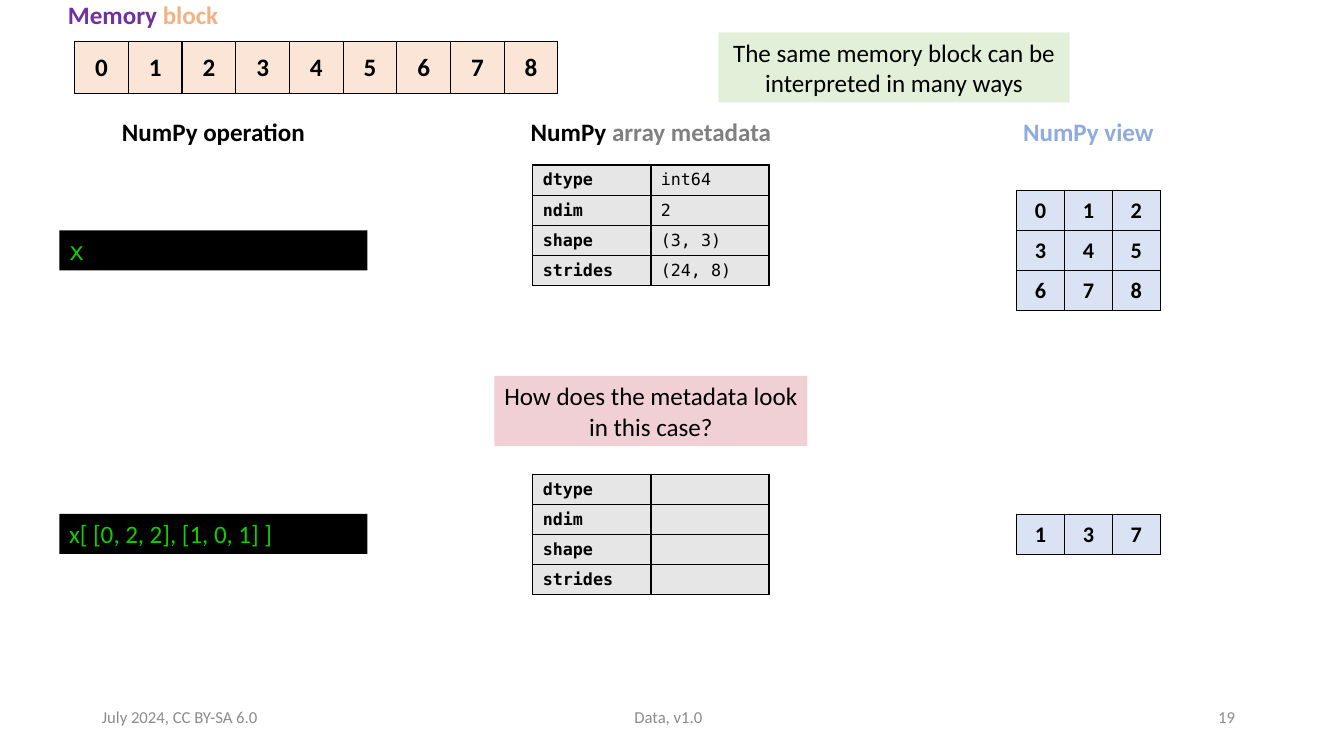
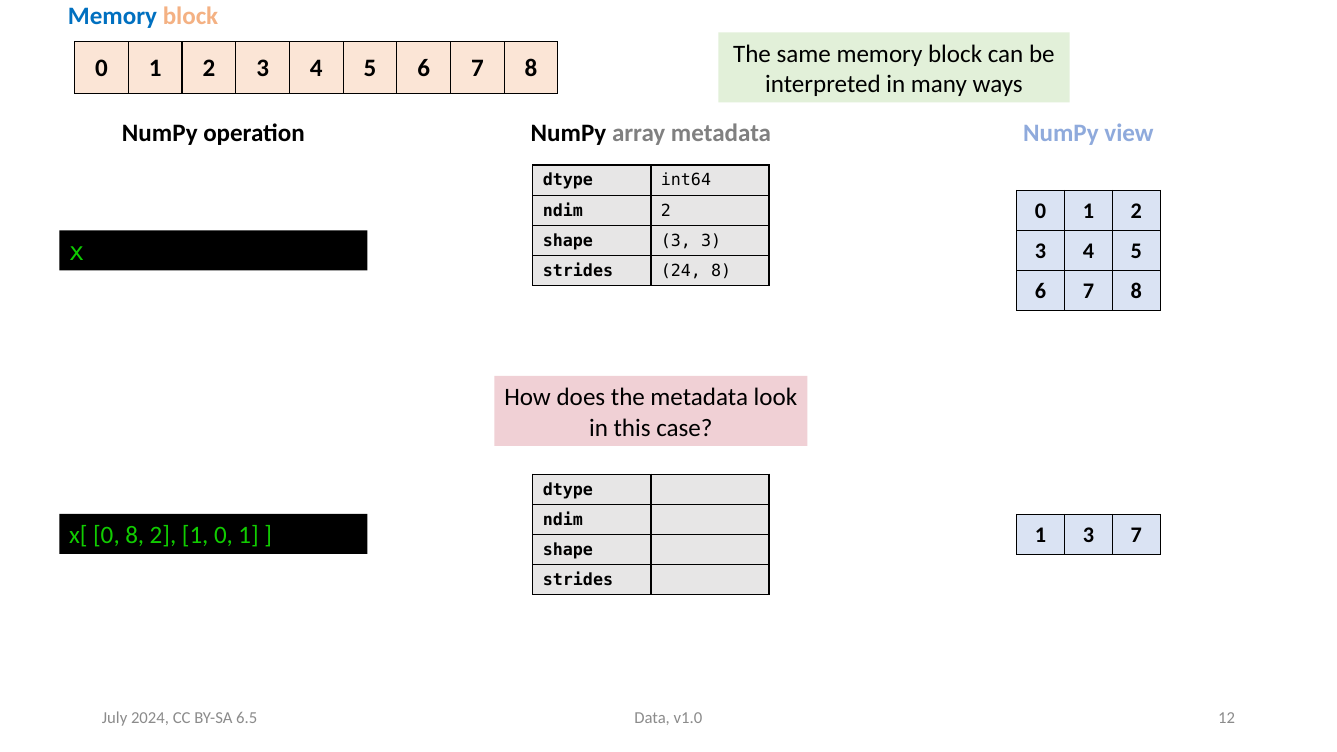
Memory colour: purple -> blue (113, 16)
0 2: 2 -> 8 (135, 536)
19: 19 -> 12 (1227, 718)
6.0: 6.0 -> 6.5 (247, 718)
